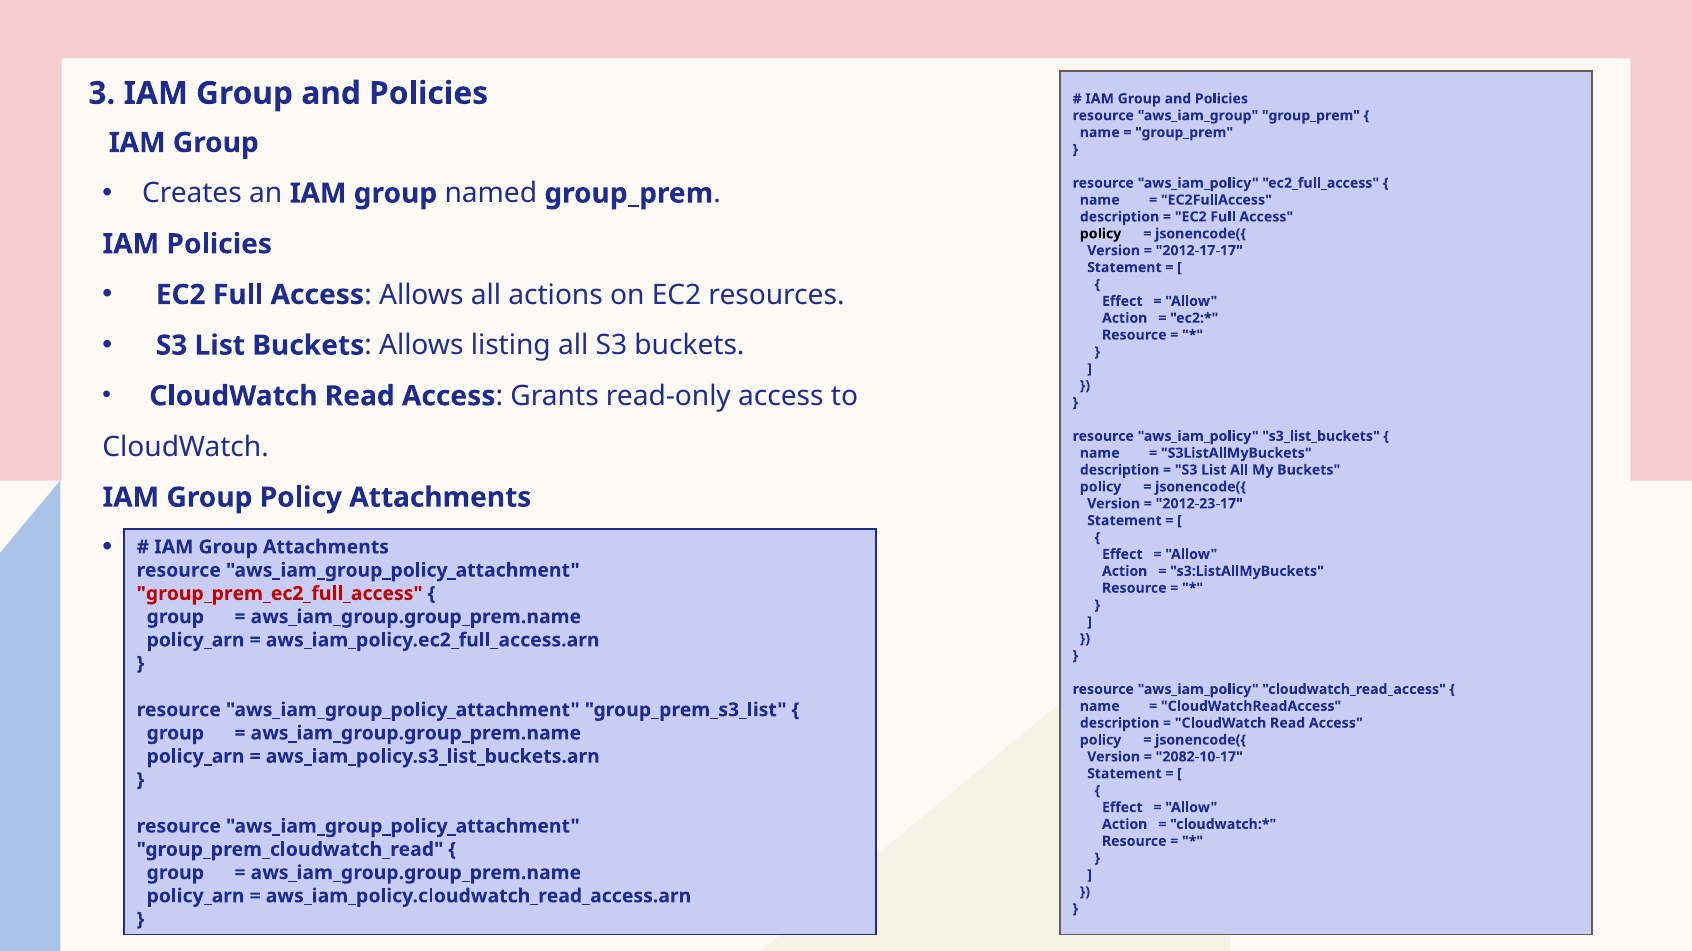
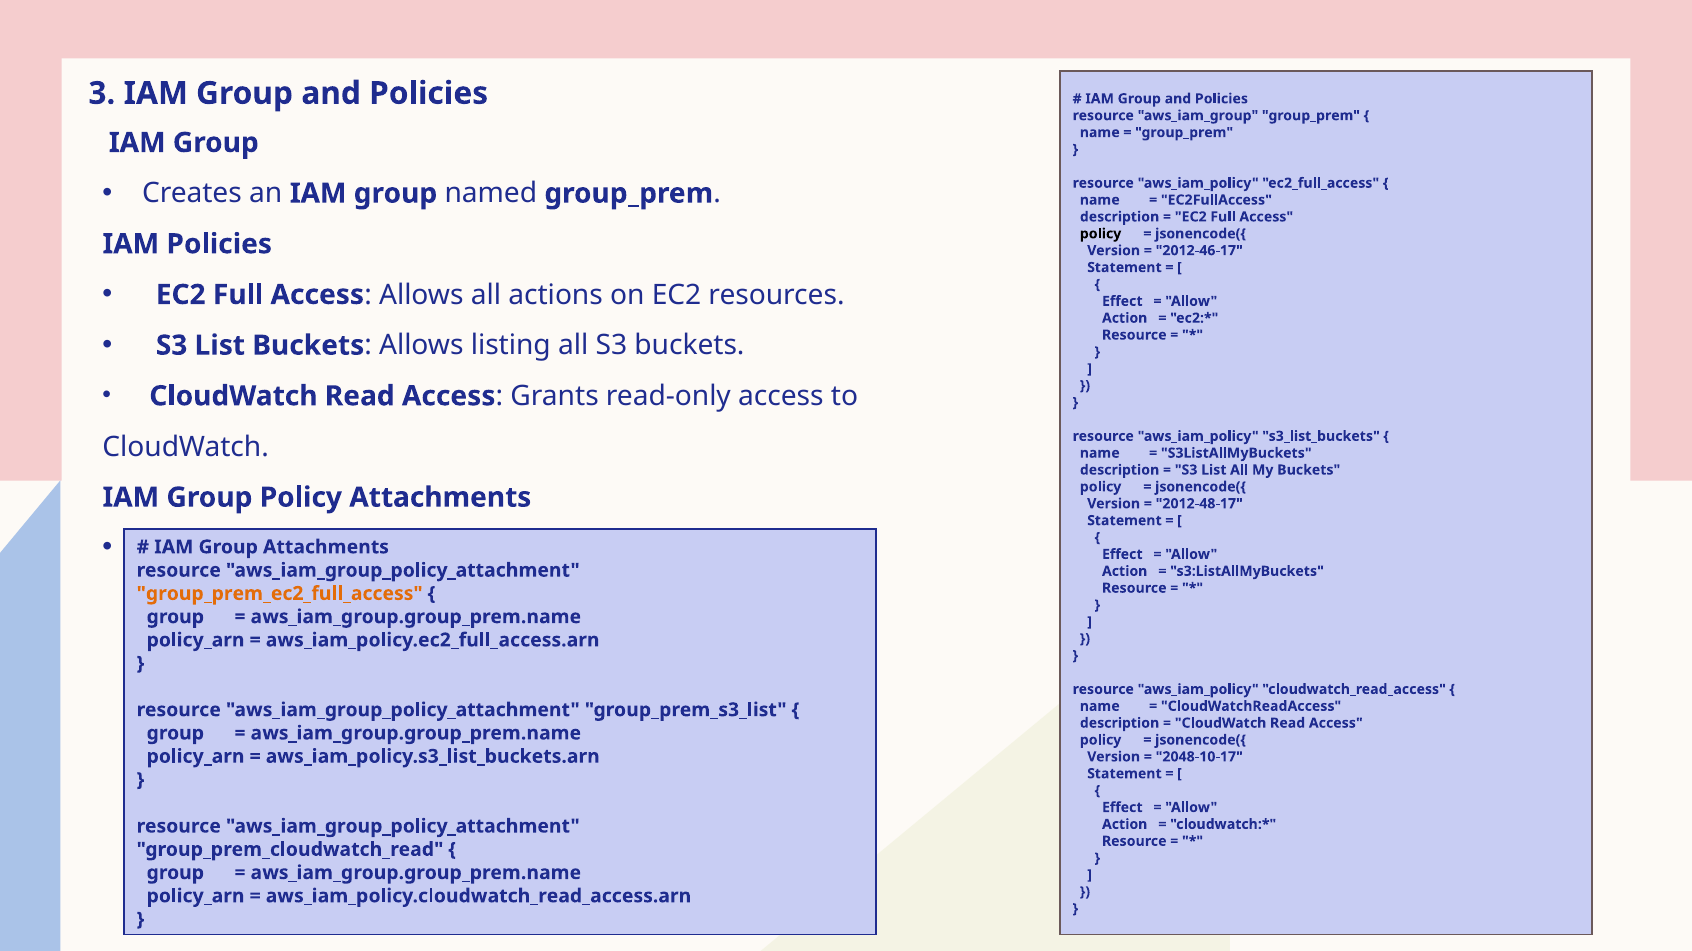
2012-17-17: 2012-17-17 -> 2012-46-17 (1199, 251)
2012-23-17: 2012-23-17 -> 2012-48-17 (1199, 504)
group_prem_ec2_full_access colour: red -> orange (280, 594)
2082-10-17: 2082-10-17 -> 2048-10-17 (1199, 757)
